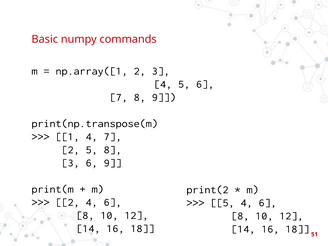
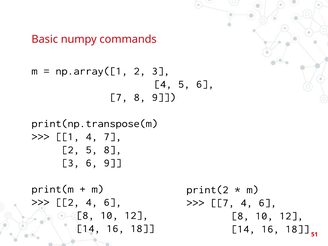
5: 5 -> 7 (222, 203)
